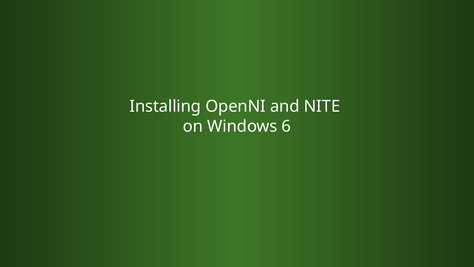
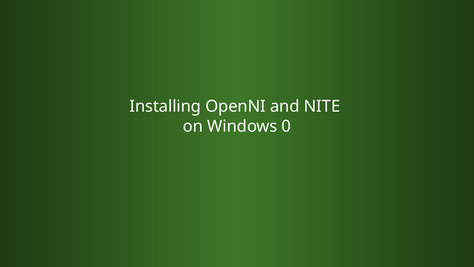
6: 6 -> 0 (286, 126)
